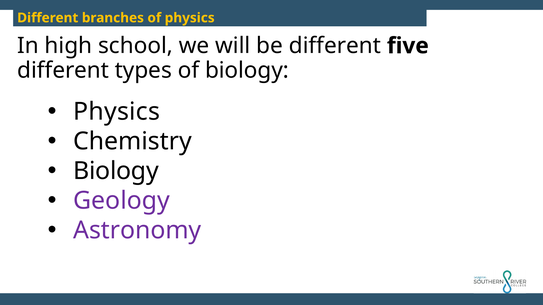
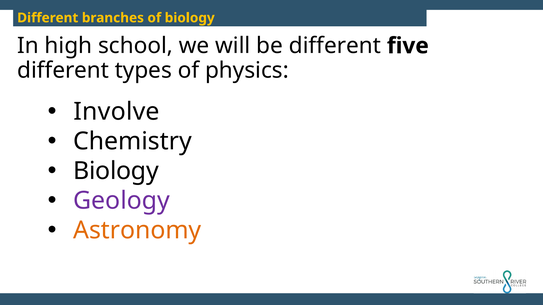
of physics: physics -> biology (190, 18)
of biology: biology -> physics (247, 70)
Physics: Physics -> Involve (117, 112)
Astronomy colour: purple -> orange (137, 231)
